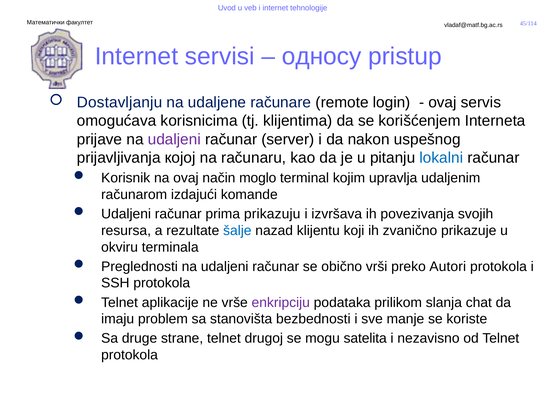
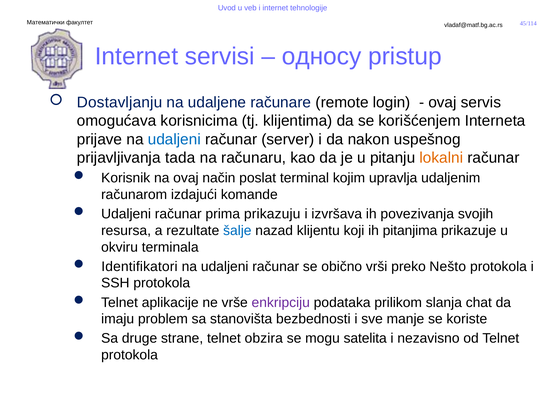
udaljeni colour: purple -> blue (174, 139)
којој: којој -> tada (180, 158)
lokalni colour: blue -> orange (441, 158)
moglo: moglo -> poslat (258, 178)
zvanično: zvanično -> pitanjima (410, 230)
Preglednosti: Preglednosti -> Identifikatori (139, 266)
Autori: Autori -> Nešto (448, 266)
drugoj: drugoj -> obzira (264, 338)
